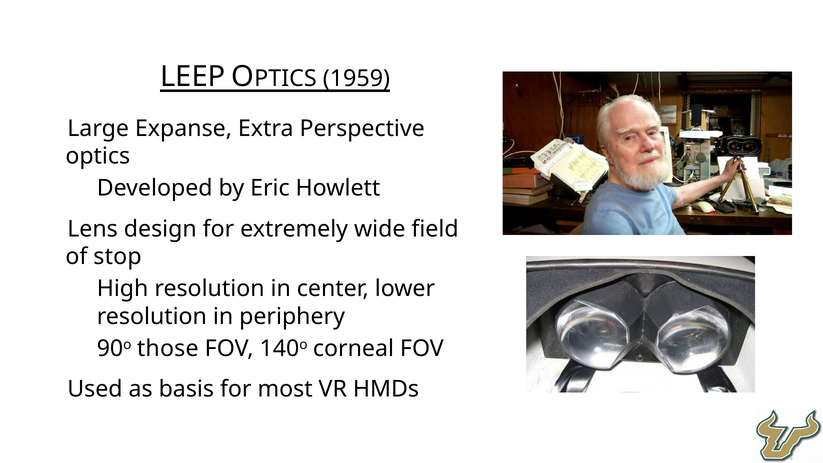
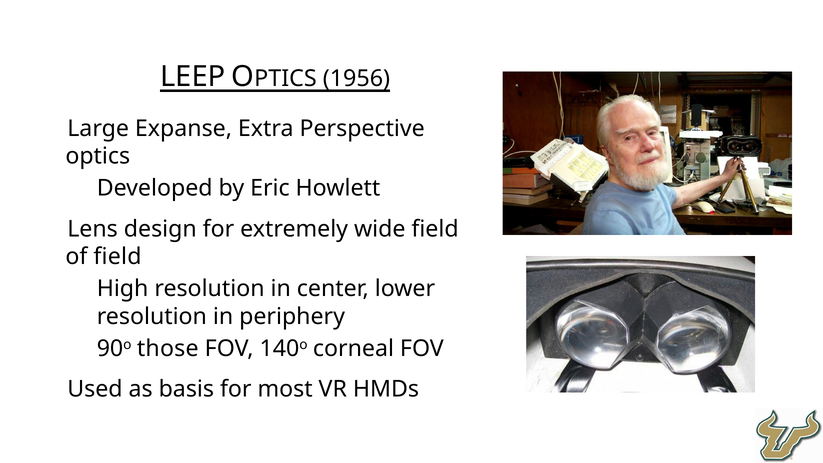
1959: 1959 -> 1956 (356, 79)
of stop: stop -> field (117, 257)
